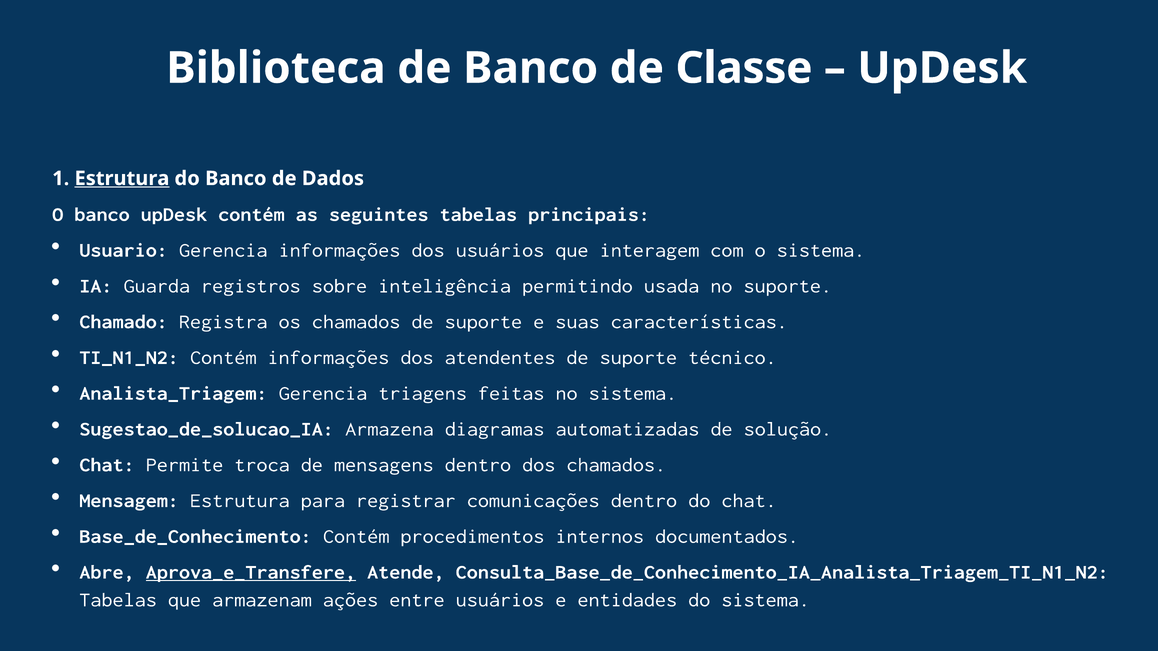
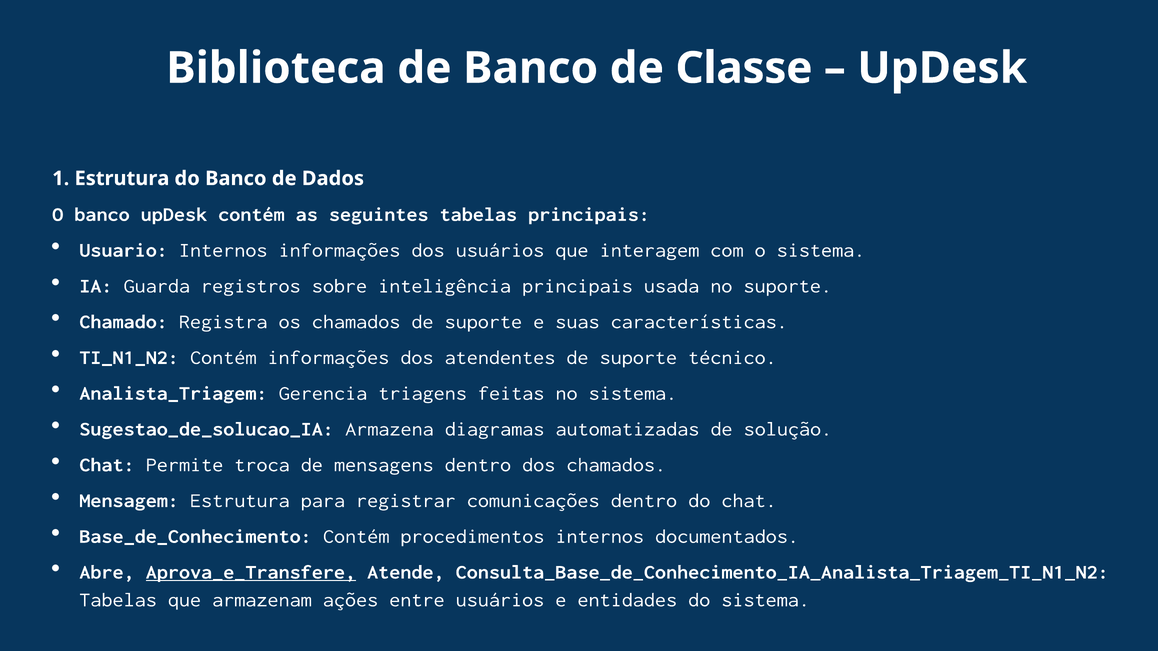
Estrutura underline: present -> none (122, 179)
Usuario Gerencia: Gerencia -> Internos (223, 250)
inteligência permitindo: permitindo -> principais (577, 286)
